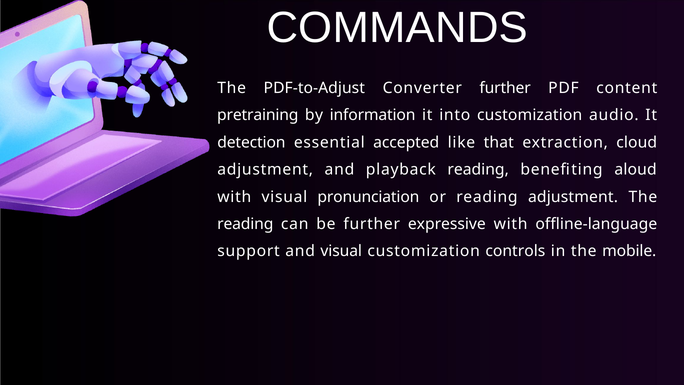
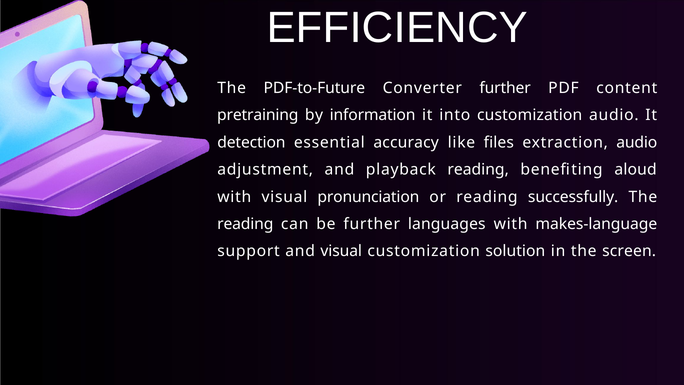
COMMANDS: COMMANDS -> EFFICIENCY (397, 28)
PDF-to-Adjust: PDF-to-Adjust -> PDF-to-Future (314, 88)
accepted: accepted -> accuracy (406, 142)
that: that -> files (499, 142)
extraction cloud: cloud -> audio (637, 142)
reading adjustment: adjustment -> successfully (573, 197)
expressive: expressive -> languages (447, 224)
offline-language: offline-language -> makes-language (596, 224)
controls: controls -> solution (515, 251)
mobile: mobile -> screen (629, 251)
